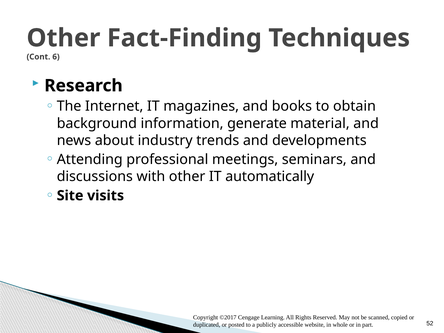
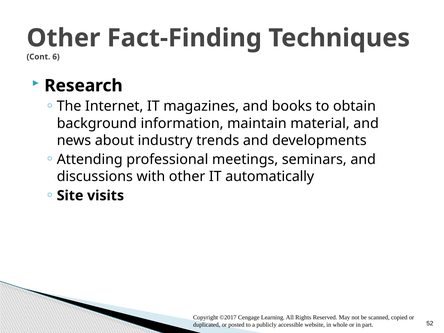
generate: generate -> maintain (257, 123)
